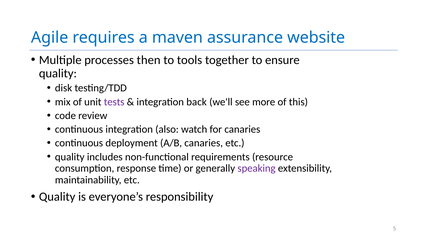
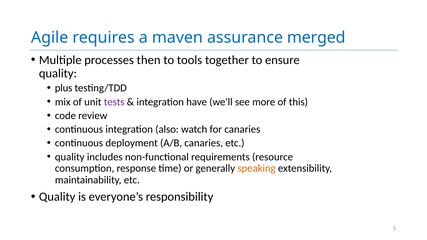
website: website -> merged (316, 38)
disk: disk -> plus (64, 88)
back: back -> have (197, 102)
speaking colour: purple -> orange (257, 168)
